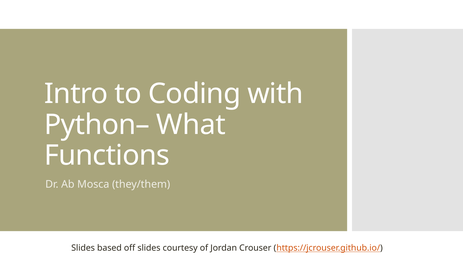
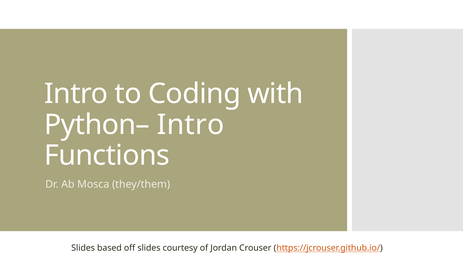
Python– What: What -> Intro (191, 125)
